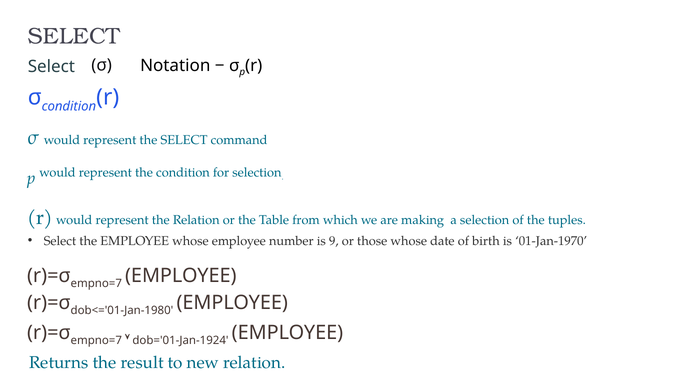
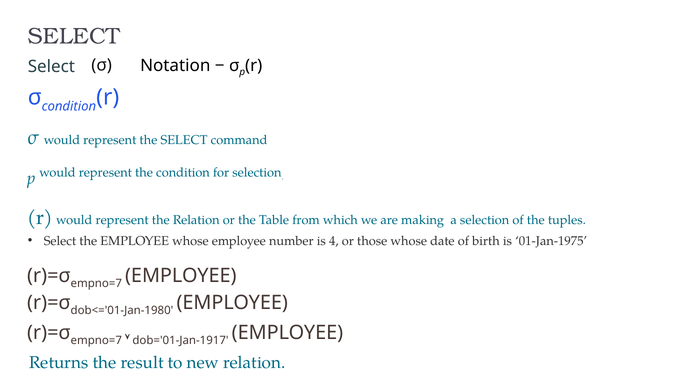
9: 9 -> 4 (334, 241)
01-Jan-1970: 01-Jan-1970 -> 01-Jan-1975 (551, 241)
dob='01-Jan-1924: dob='01-Jan-1924 -> dob='01-Jan-1917 (180, 341)
